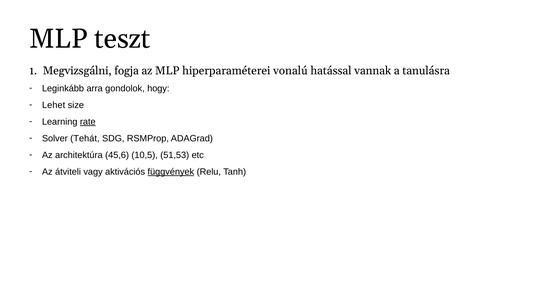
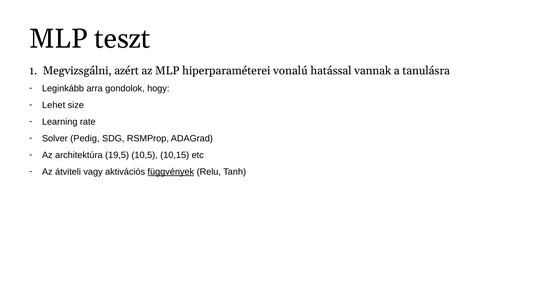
fogja: fogja -> azért (127, 71)
rate underline: present -> none (88, 122)
Tehát: Tehát -> Pedig (85, 139)
45,6: 45,6 -> 19,5 (117, 155)
51,53: 51,53 -> 10,15 (175, 155)
